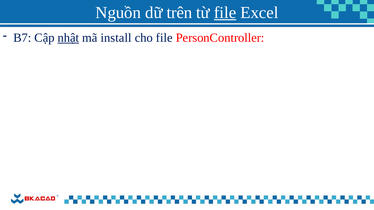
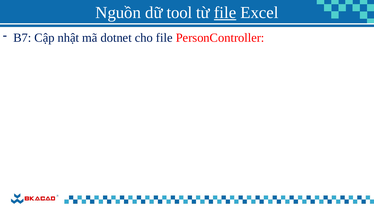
trên: trên -> tool (179, 13)
nhật underline: present -> none (68, 38)
install: install -> dotnet (116, 38)
